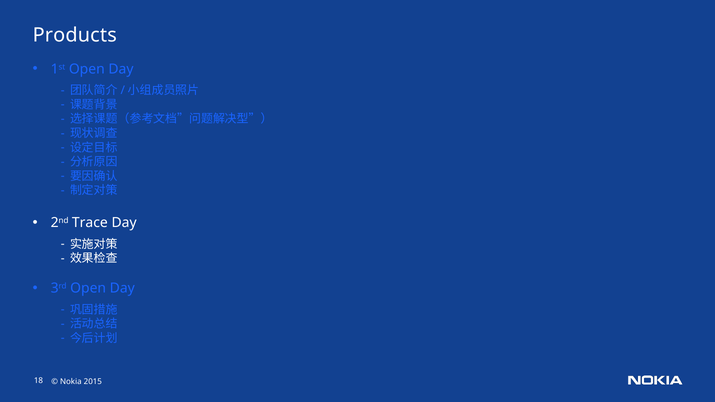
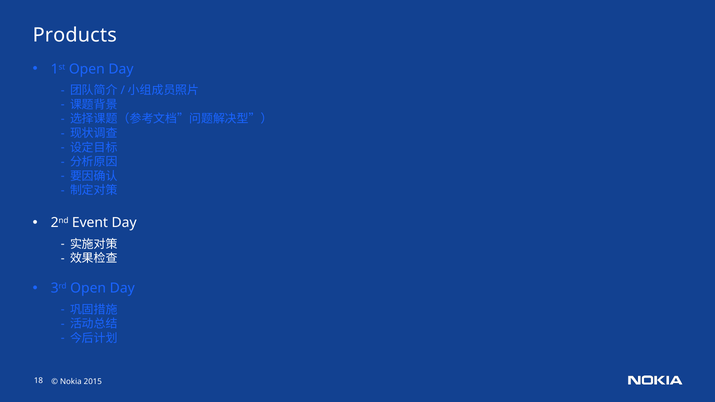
Trace: Trace -> Event (90, 223)
